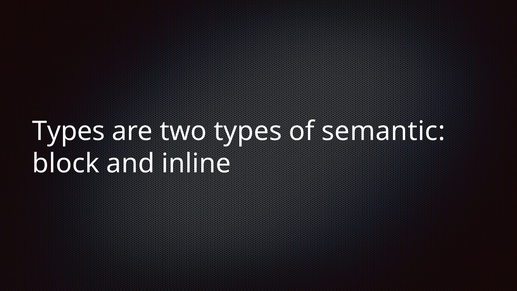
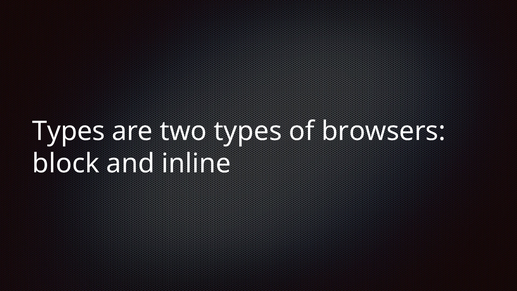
semantic: semantic -> browsers (384, 131)
